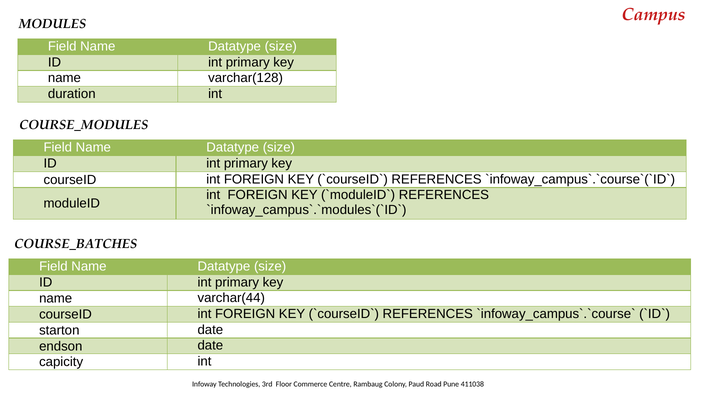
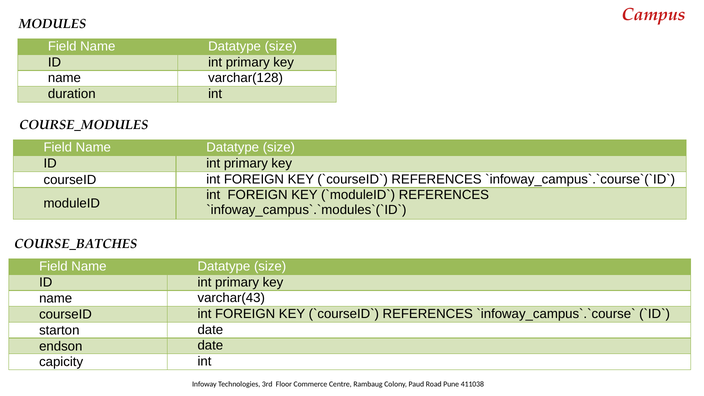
varchar(44: varchar(44 -> varchar(43 (231, 298)
